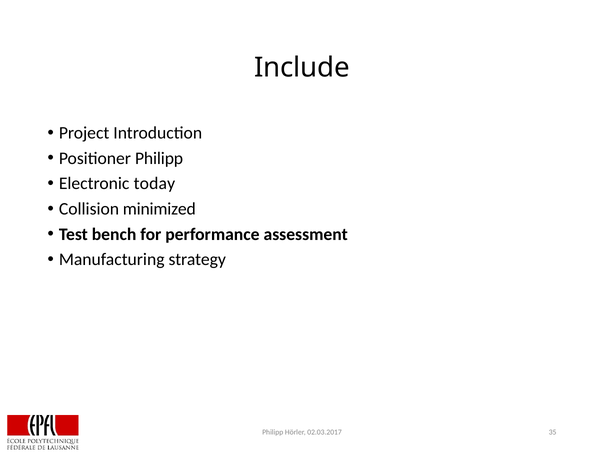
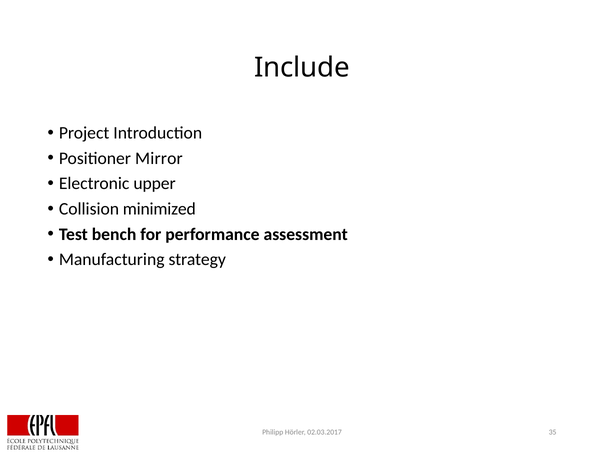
Positioner Philipp: Philipp -> Mirror (159, 158)
today: today -> upper (155, 184)
